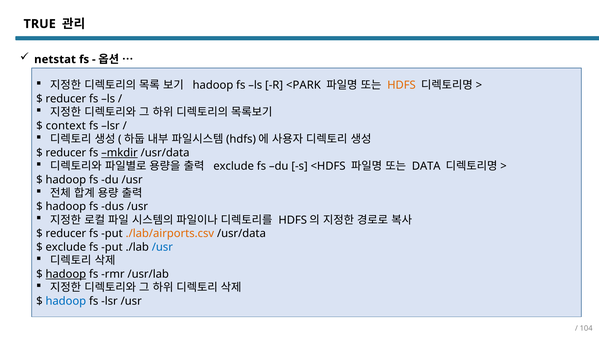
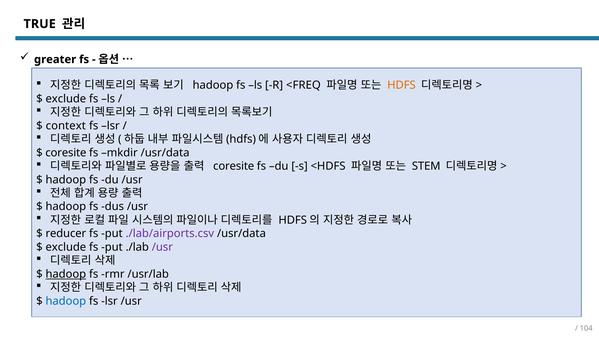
netstat: netstat -> greater (55, 59)
<PARK: <PARK -> <FREQ (303, 85)
reducer: reducer -> exclude (66, 99)
reducer: reducer -> coresite (66, 153)
mkdir underline: present -> none (119, 153)
exclude: exclude -> coresite (234, 166)
DATA: DATA -> STEM (426, 166)
./lab/airports.csv colour: orange -> purple (170, 234)
/usr colour: blue -> purple (162, 247)
